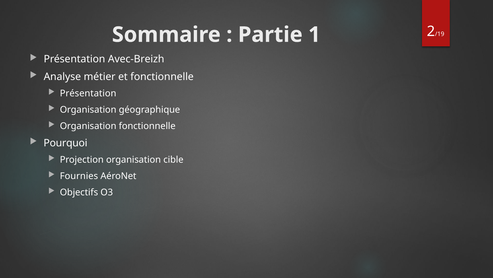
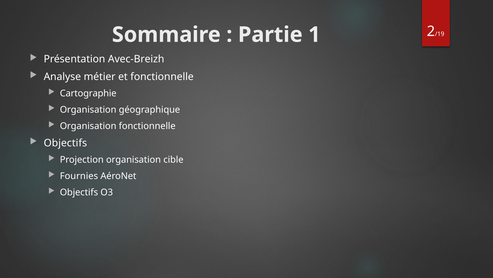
Présentation: Présentation -> Cartographie (88, 93)
Pourquoi: Pourquoi -> Objectifs (65, 143)
